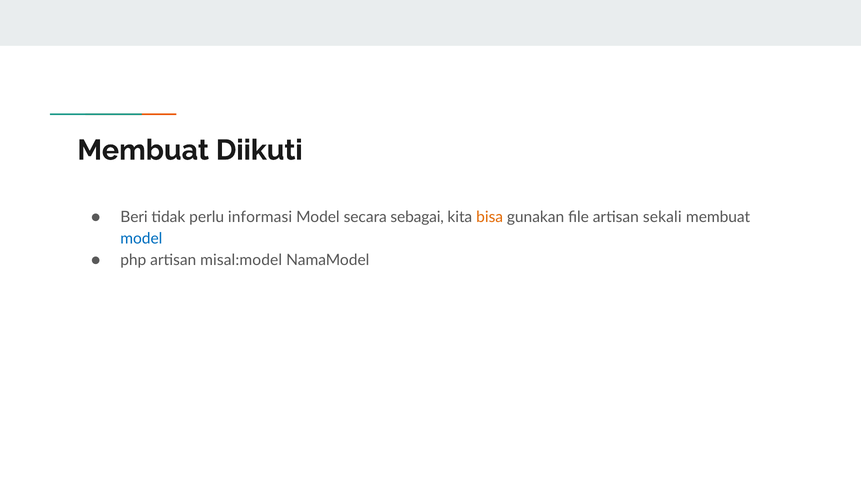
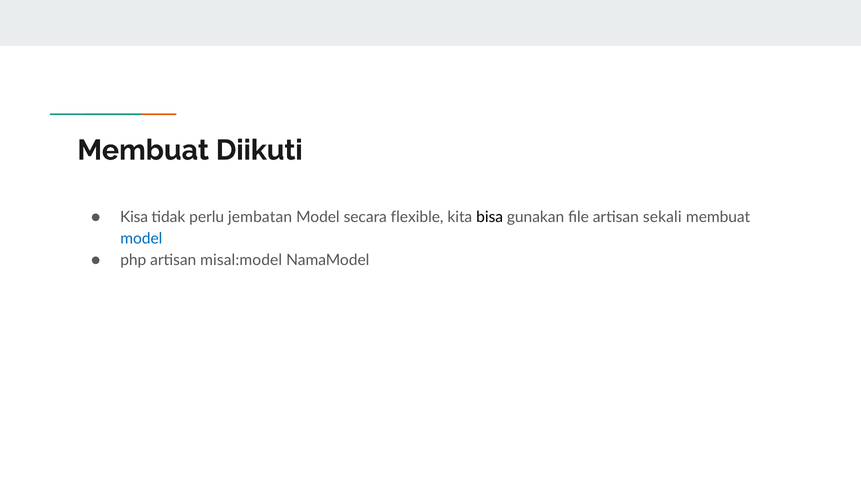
Beri: Beri -> Kisa (134, 217)
informasi: informasi -> jembatan (260, 217)
sebagai: sebagai -> flexible (417, 217)
bisa colour: orange -> black (490, 217)
